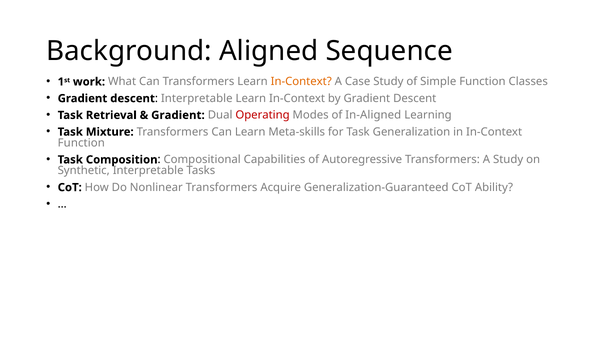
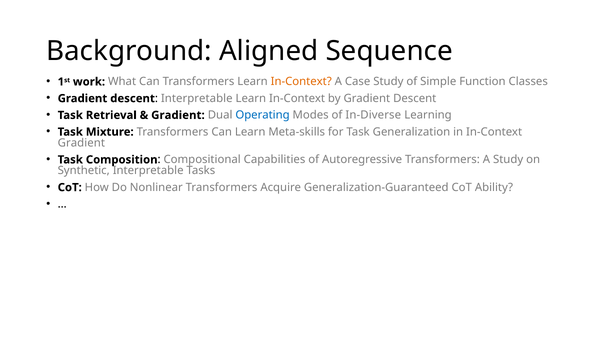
Operating colour: red -> blue (263, 115)
In-Aligned: In-Aligned -> In-Diverse (373, 115)
Function: Function -> Gradient (81, 143)
